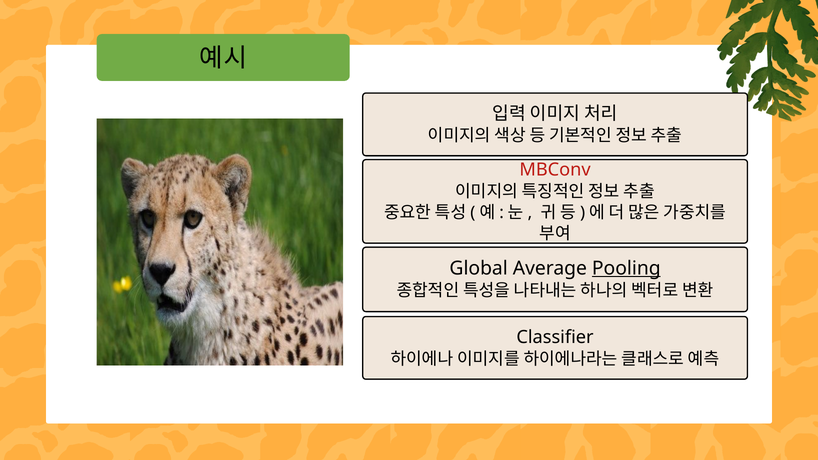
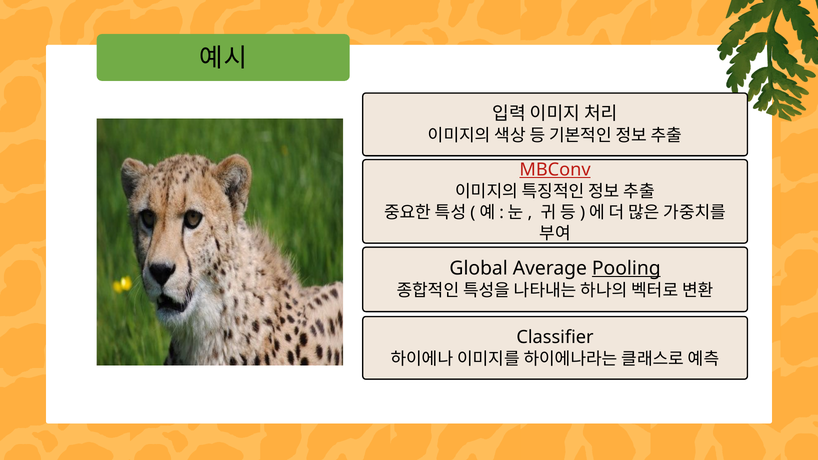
MBConv underline: none -> present (555, 170)
